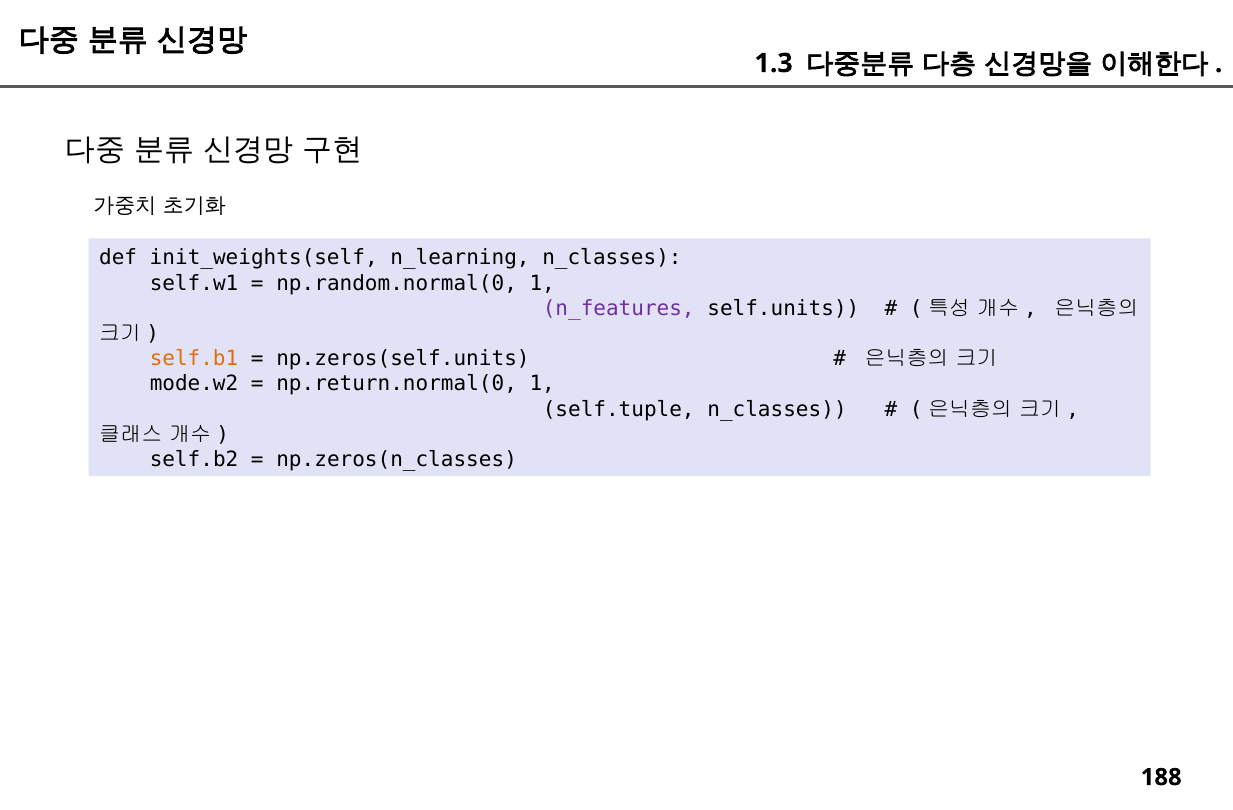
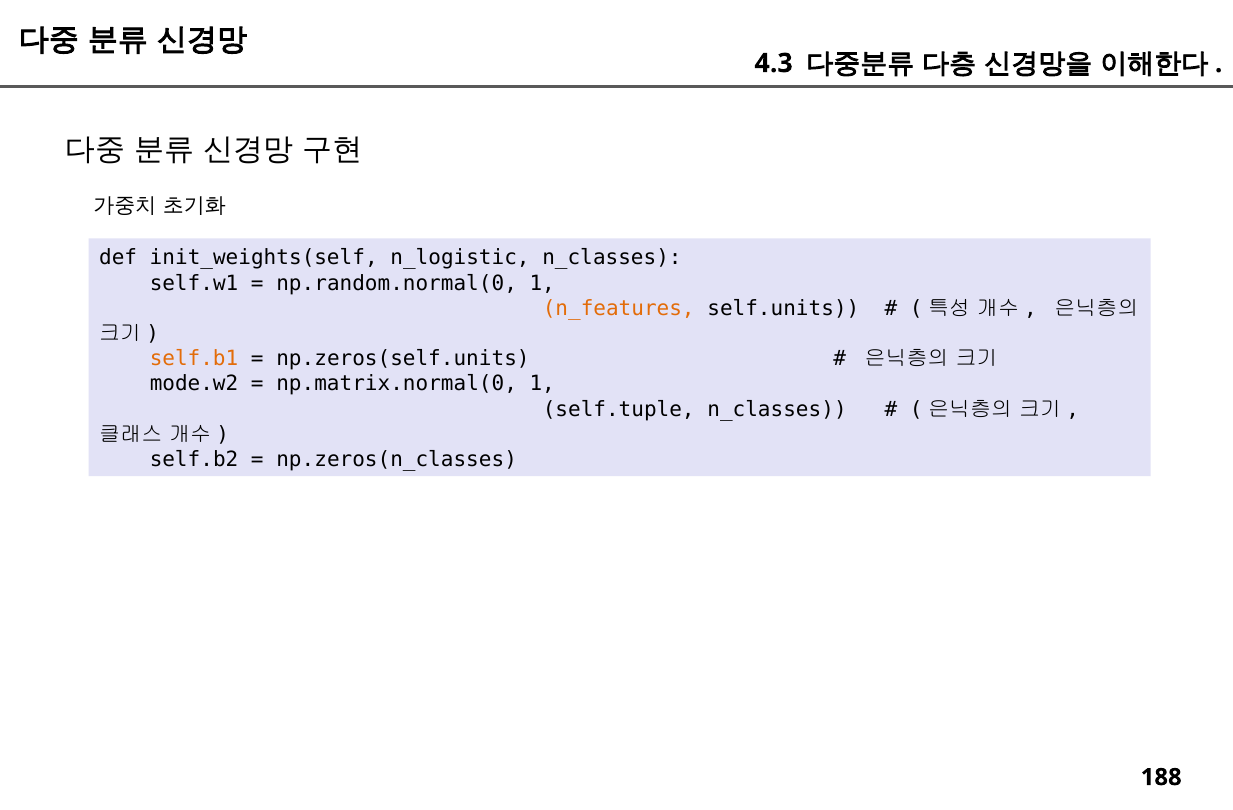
1.3: 1.3 -> 4.3 (774, 63)
n_learning: n_learning -> n_logistic (460, 258)
n_features colour: purple -> orange (619, 308)
np.return.normal(0: np.return.normal(0 -> np.matrix.normal(0 (397, 384)
